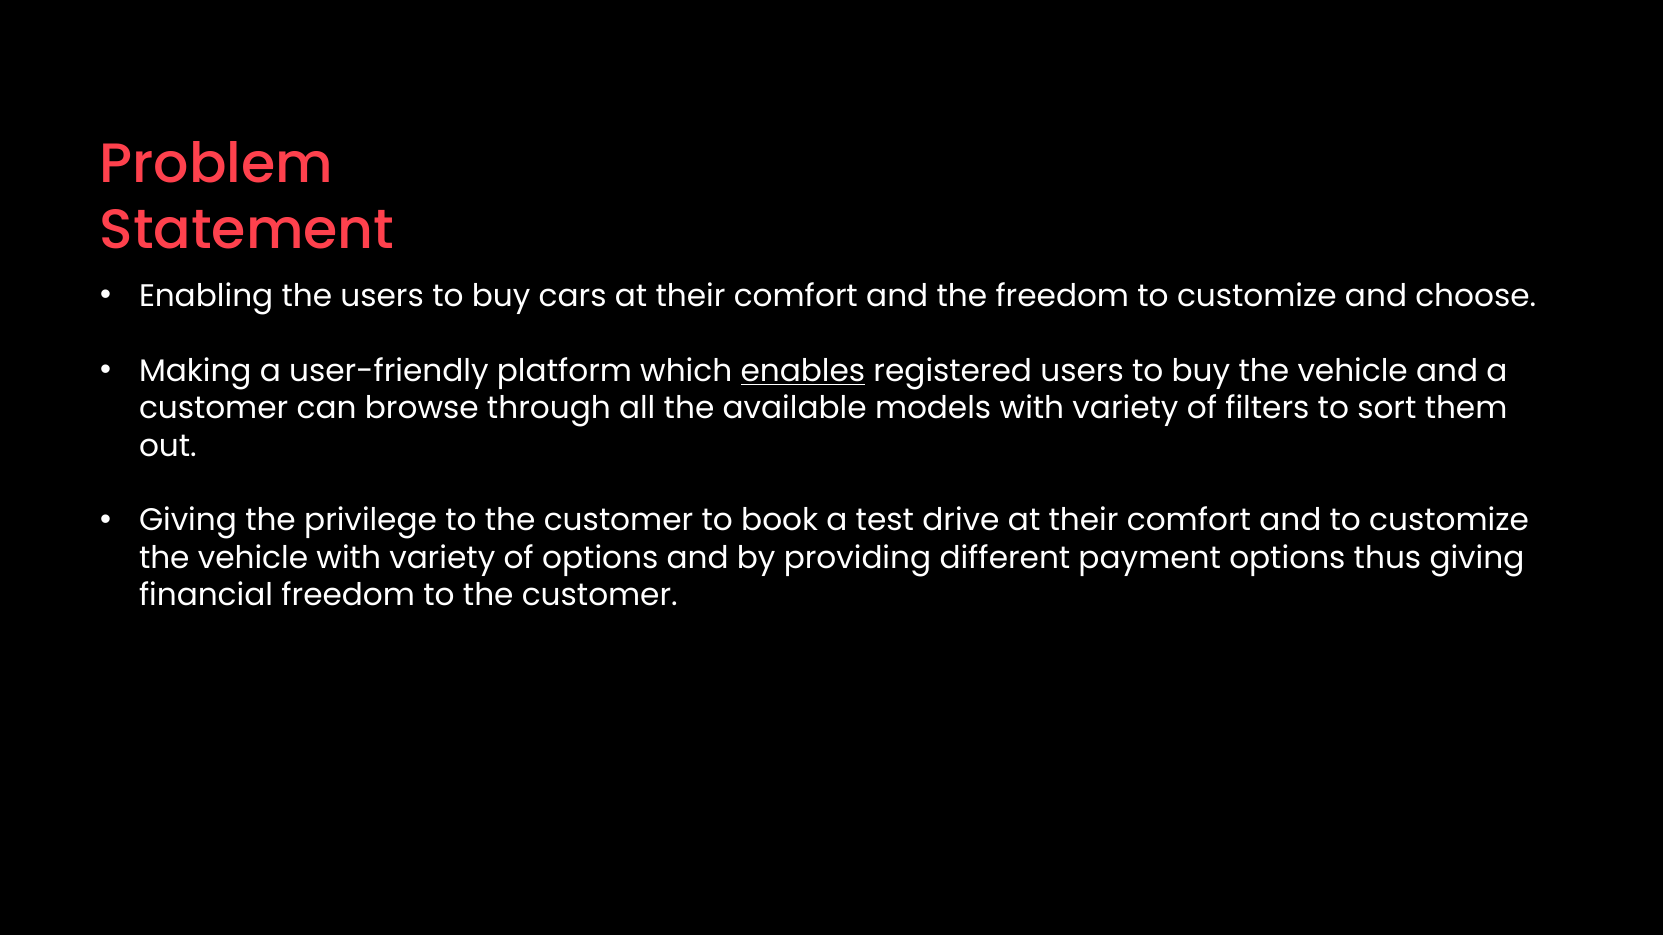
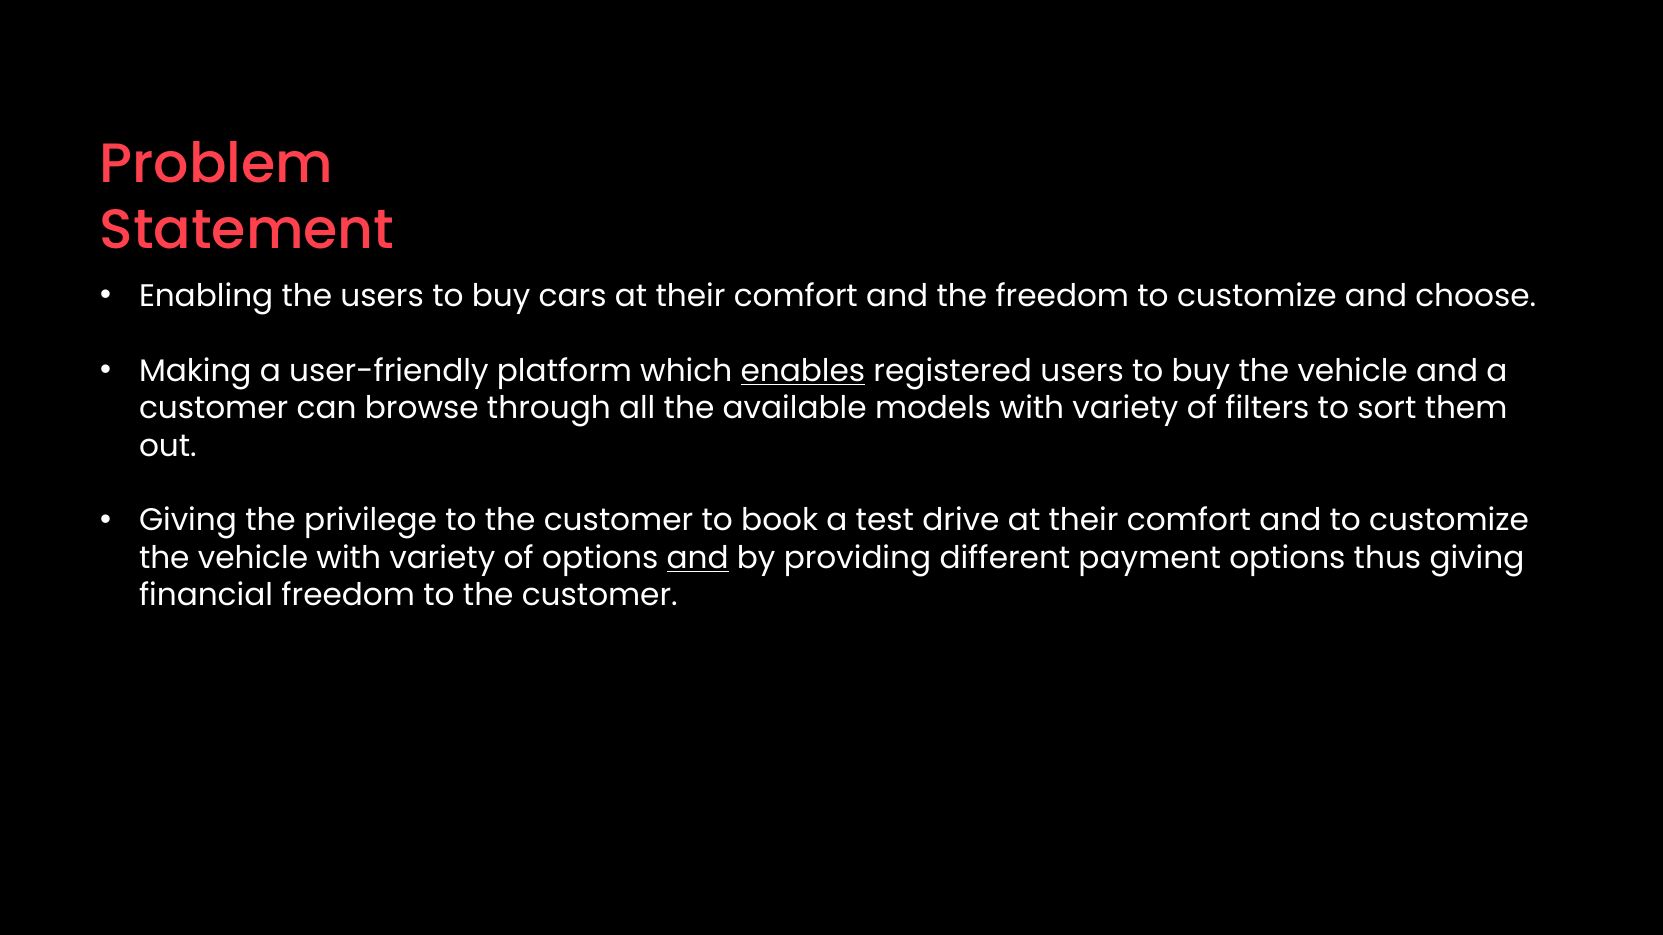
and underline: none -> present (698, 558)
